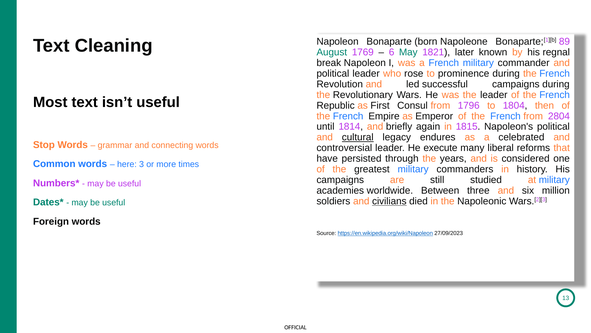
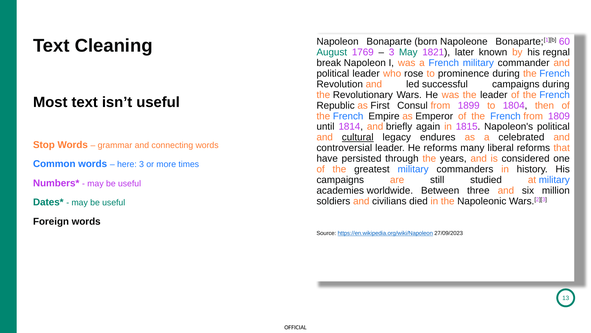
89: 89 -> 60 (564, 41)
6: 6 -> 3 (392, 52)
1796: 1796 -> 1899 (469, 105)
2804: 2804 -> 1809 (559, 116)
He execute: execute -> reforms (440, 148)
civilians underline: present -> none (389, 201)
